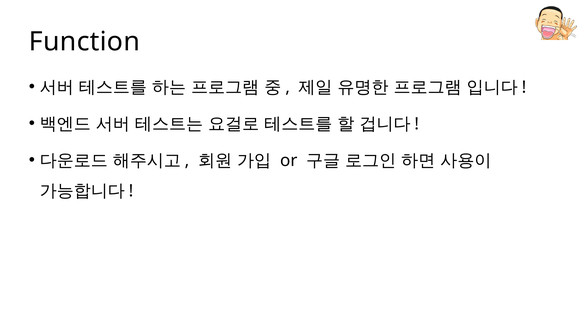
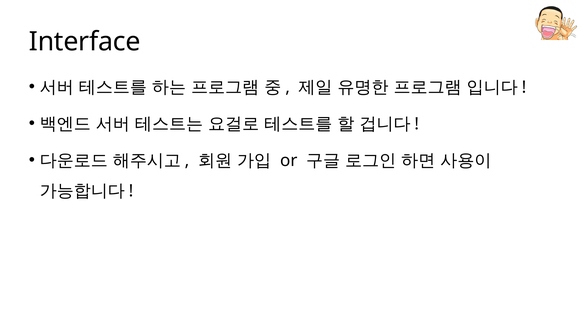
Function: Function -> Interface (85, 42)
